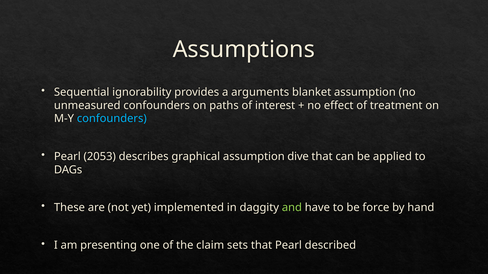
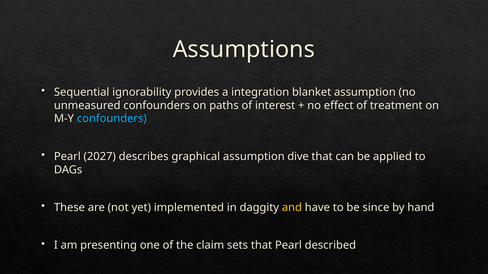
arguments: arguments -> integration (260, 92)
2053: 2053 -> 2027 (100, 157)
and colour: light green -> yellow (292, 208)
force: force -> since (376, 208)
